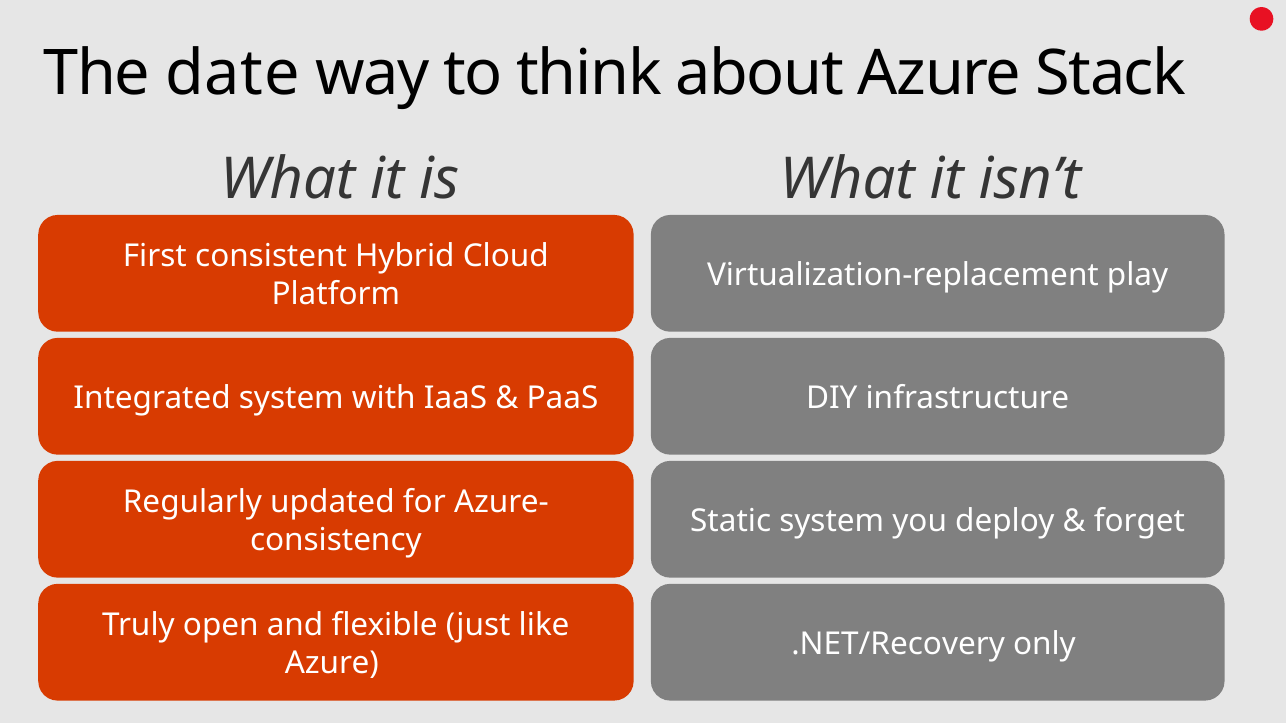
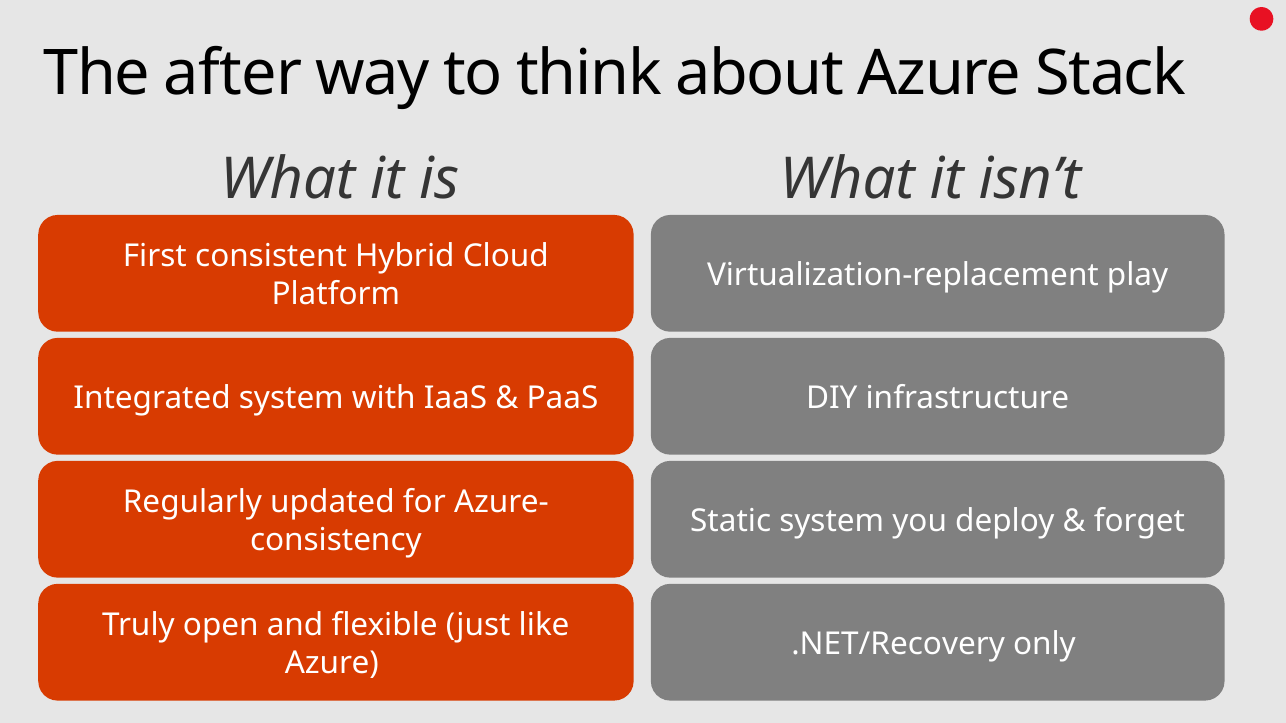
date: date -> after (233, 74)
